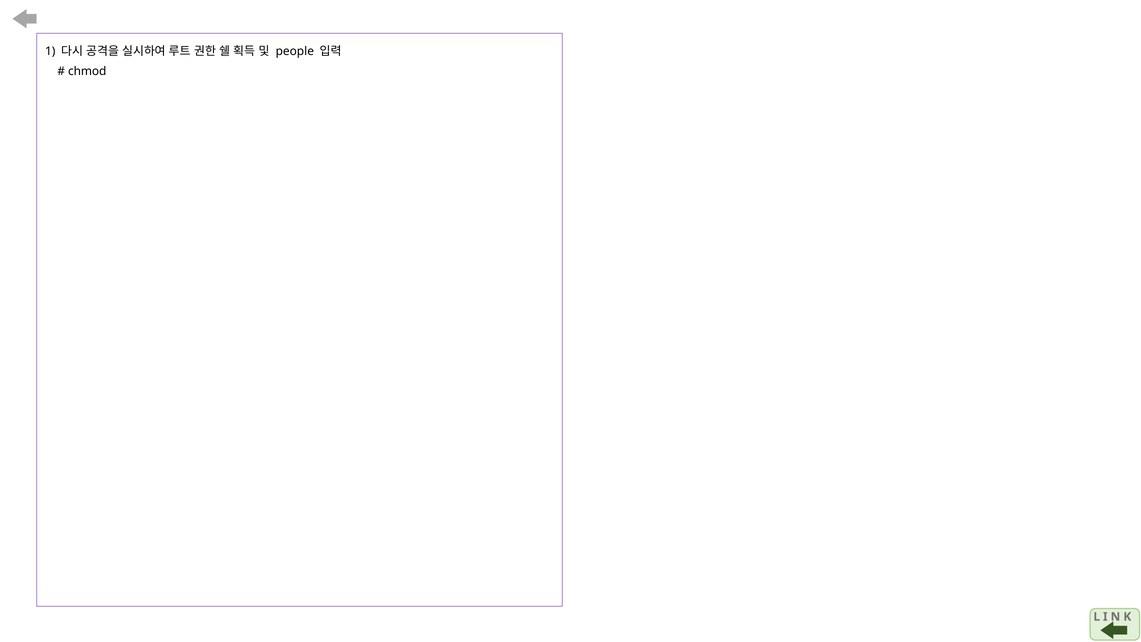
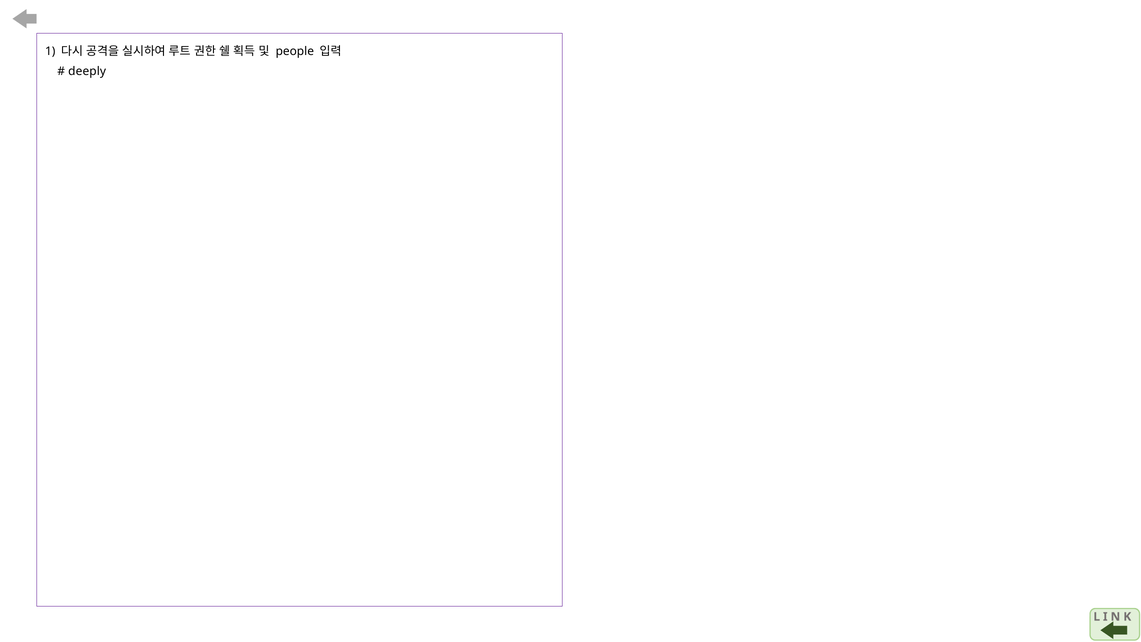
chmod: chmod -> deeply (87, 71)
